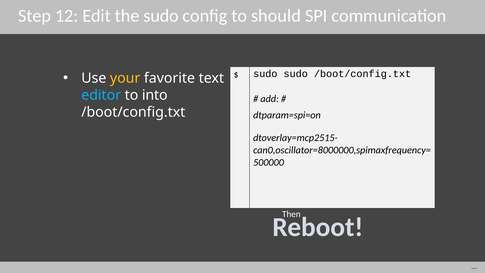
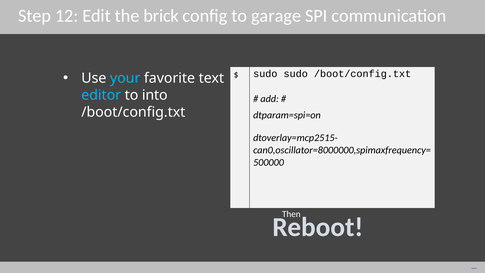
the sudo: sudo -> brick (161, 16)
should: should -> garage (276, 16)
your colour: yellow -> light blue (125, 78)
